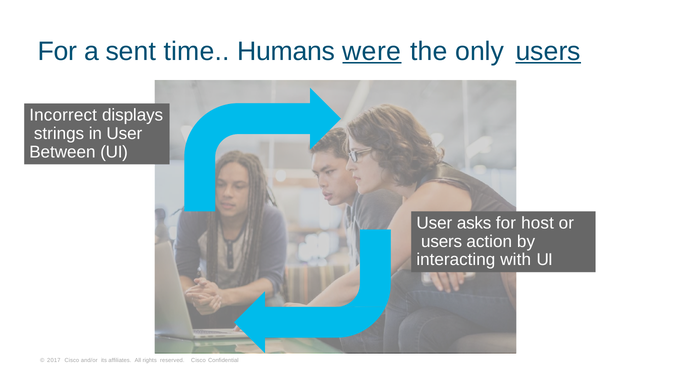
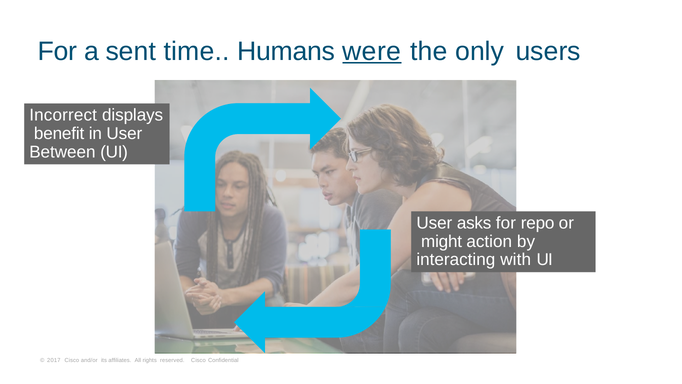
users underline: present -> none (548, 51)
strings: strings -> benefit (59, 133)
host: host -> repo (538, 223)
users: users -> might (442, 241)
